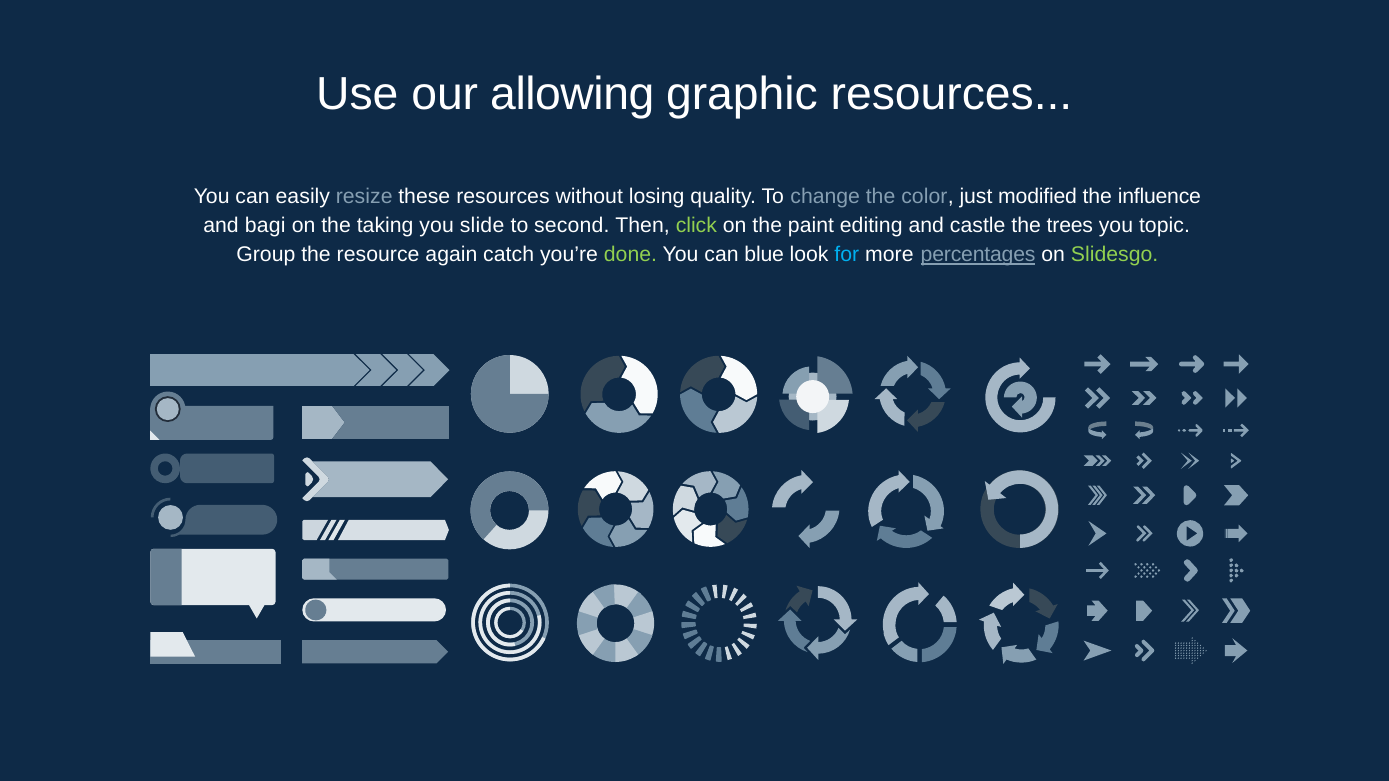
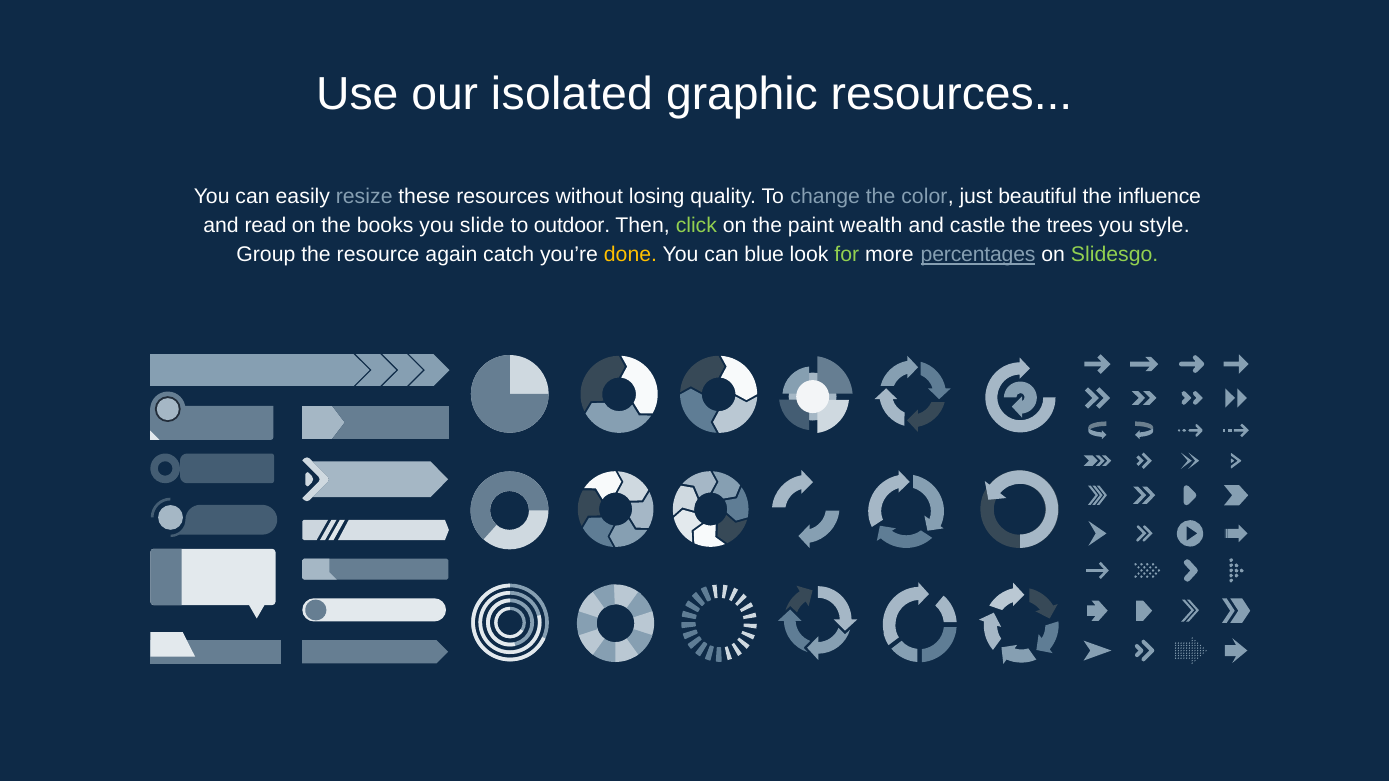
allowing: allowing -> isolated (572, 94)
modified: modified -> beautiful (1038, 196)
bagi: bagi -> read (265, 226)
taking: taking -> books (385, 226)
second: second -> outdoor (572, 226)
editing: editing -> wealth (871, 226)
topic: topic -> style (1164, 226)
done colour: light green -> yellow (630, 255)
for colour: light blue -> light green (847, 255)
